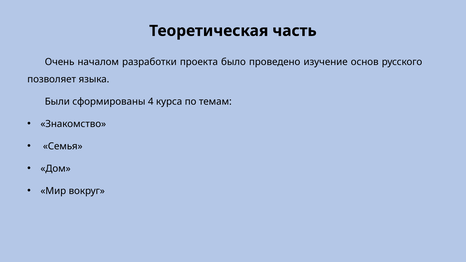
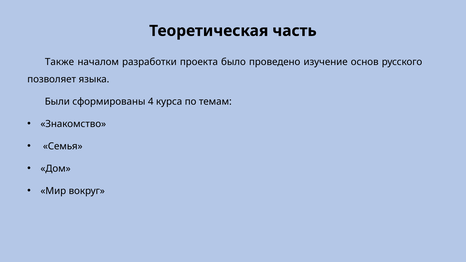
Очень: Очень -> Также (60, 62)
